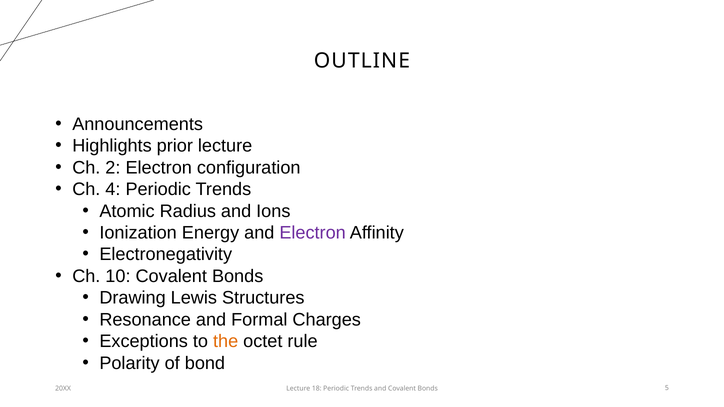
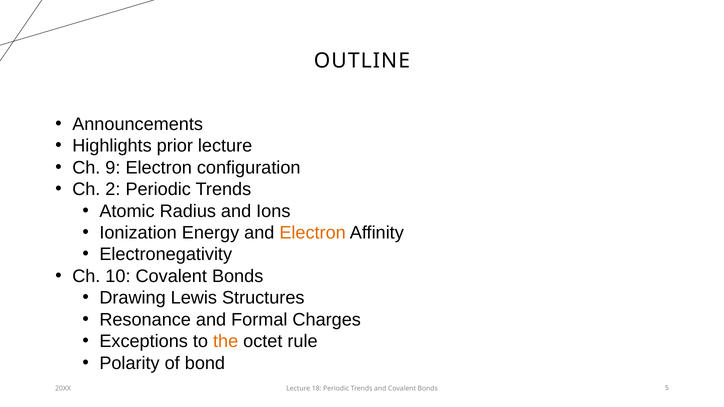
2: 2 -> 9 (113, 168)
4: 4 -> 2 (113, 190)
Electron colour: purple -> orange (313, 233)
